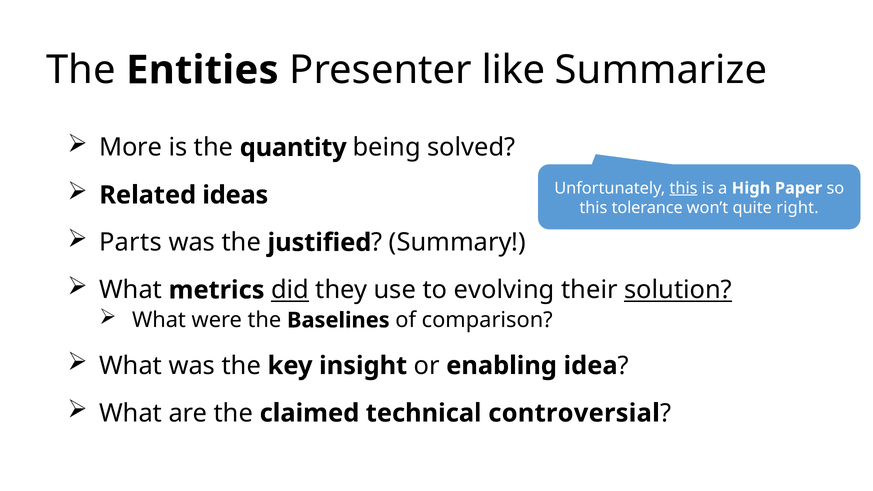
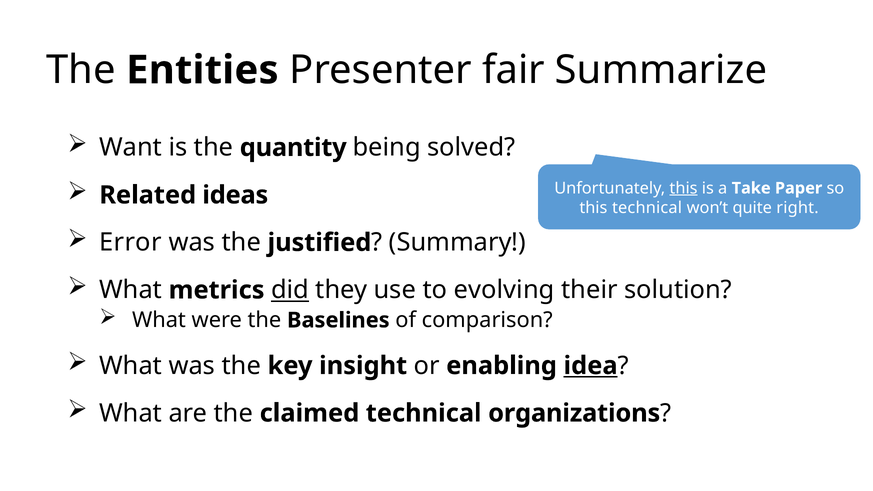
like: like -> fair (513, 70)
More: More -> Want (131, 148)
High: High -> Take (751, 188)
this tolerance: tolerance -> technical (647, 208)
Parts: Parts -> Error (131, 243)
solution underline: present -> none (678, 290)
idea underline: none -> present (591, 366)
controversial: controversial -> organizations (574, 413)
